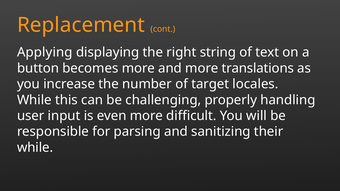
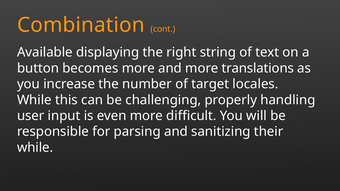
Replacement: Replacement -> Combination (81, 25)
Applying: Applying -> Available (45, 52)
